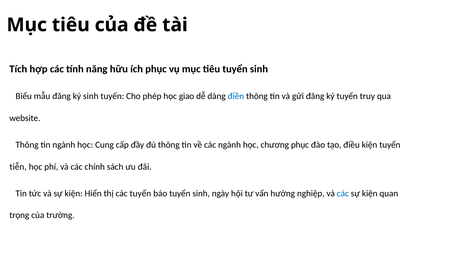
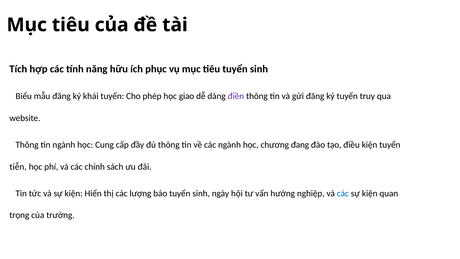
ký sinh: sinh -> khái (91, 96)
điền colour: blue -> purple (236, 96)
chương phục: phục -> đang (300, 145)
các tuyển: tuyển -> lượng (140, 193)
